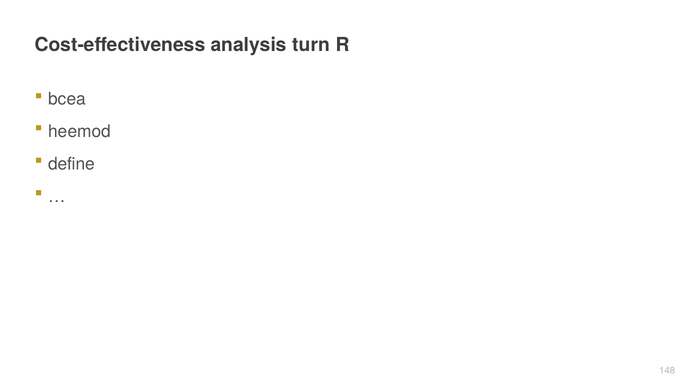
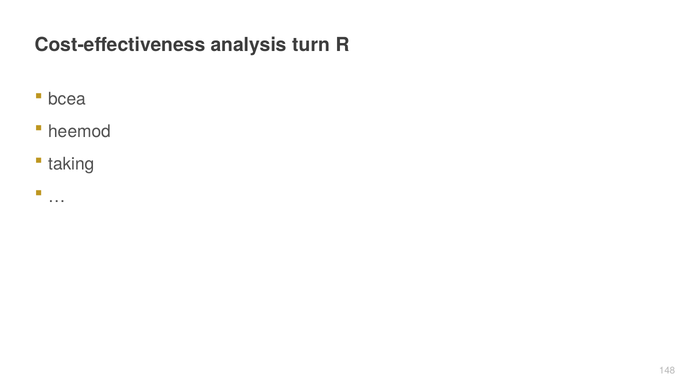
define: define -> taking (71, 164)
